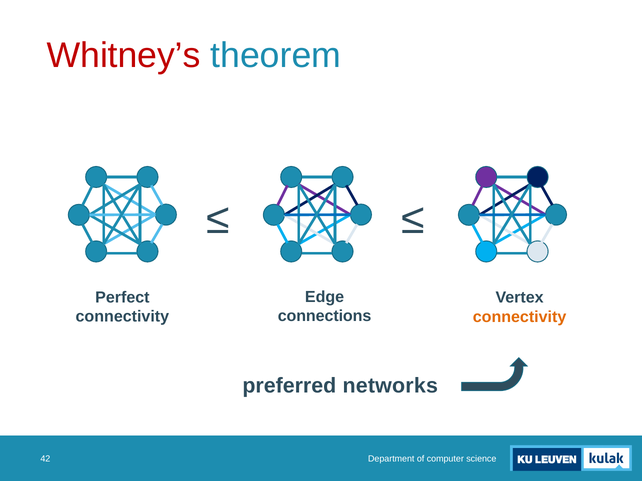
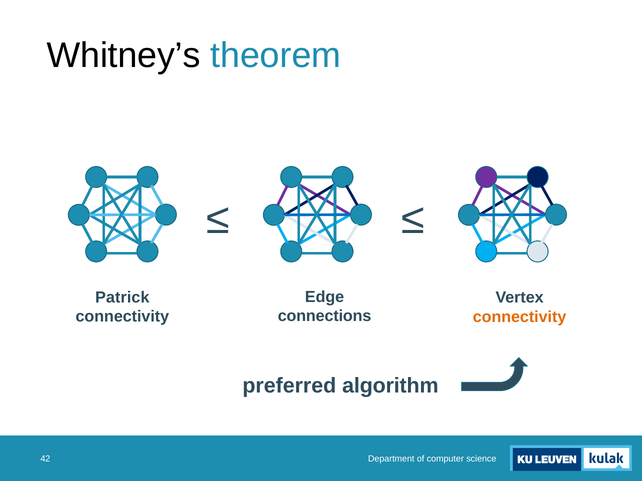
Whitney’s colour: red -> black (124, 55)
Perfect: Perfect -> Patrick (122, 298)
networks: networks -> algorithm (390, 386)
